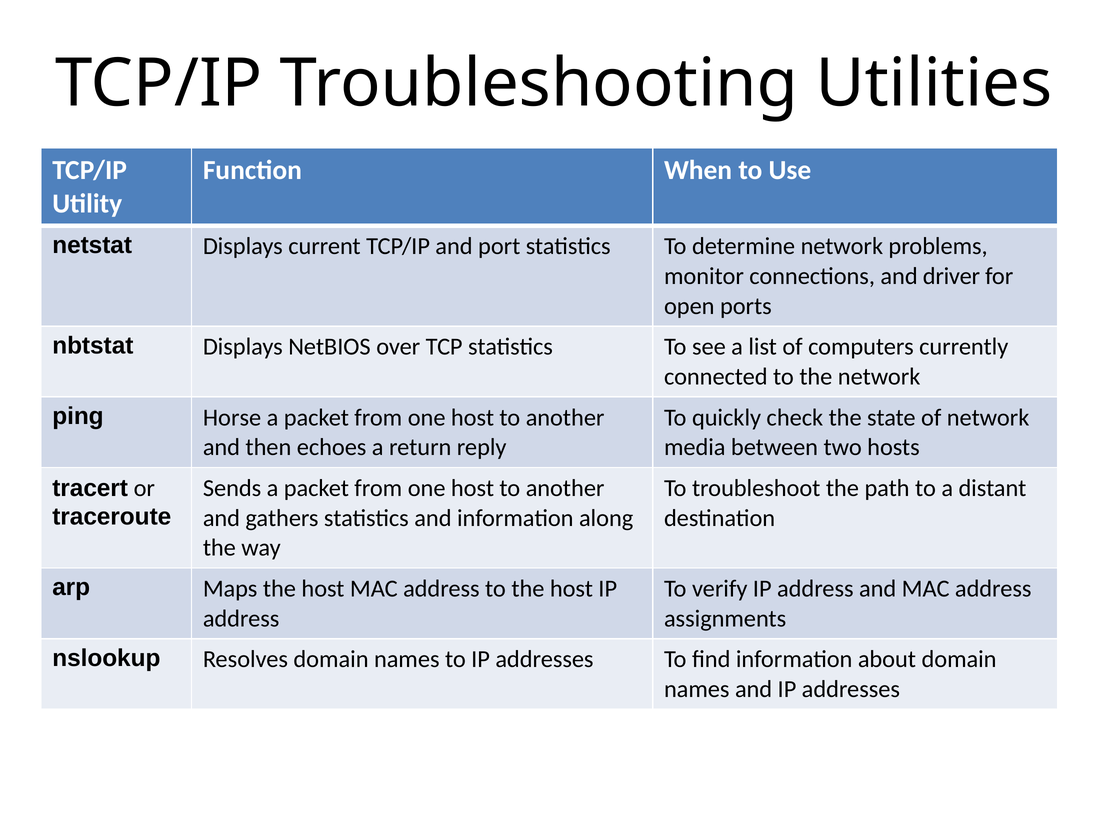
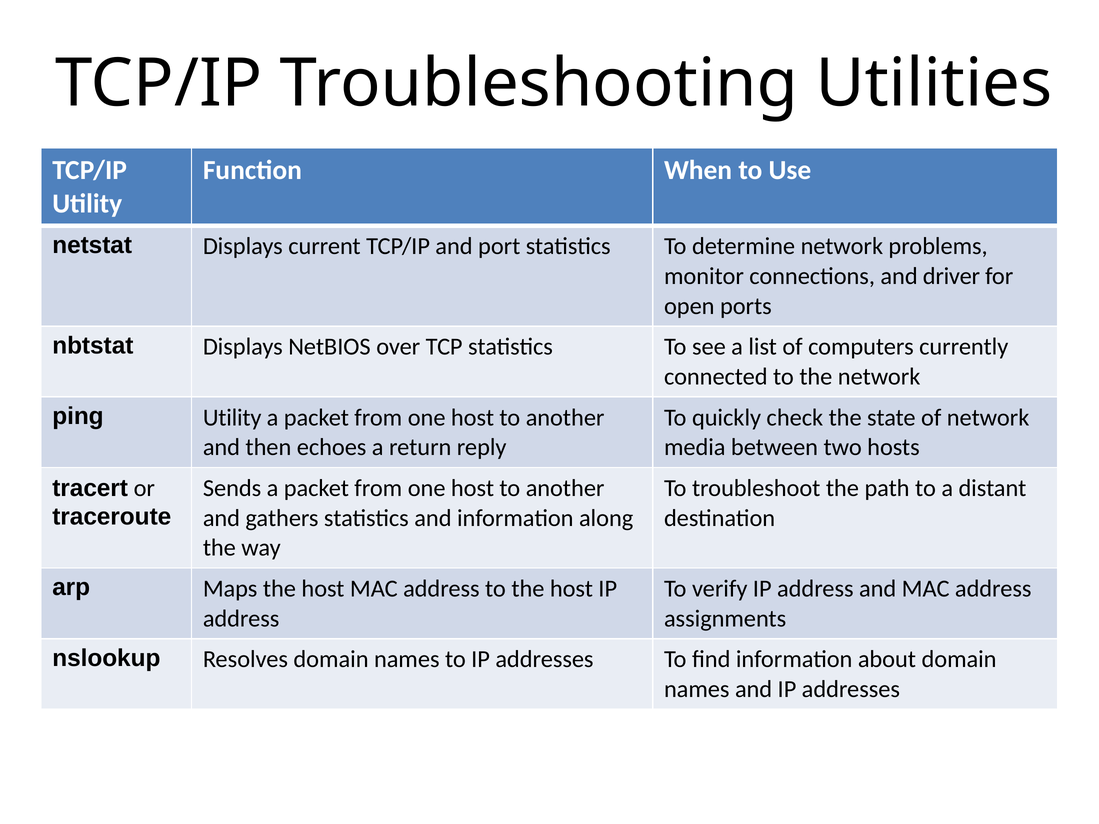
ping Horse: Horse -> Utility (232, 418)
